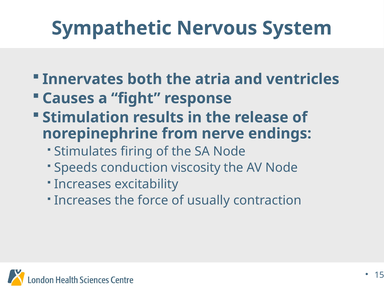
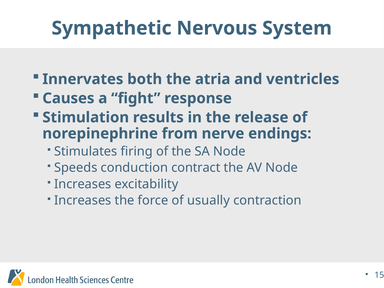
viscosity: viscosity -> contract (196, 168)
